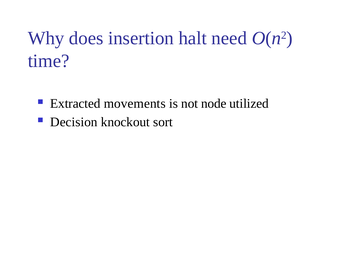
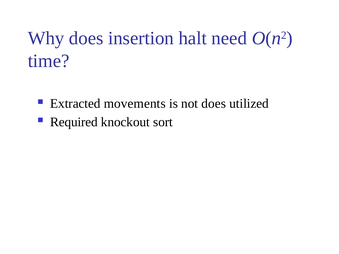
not node: node -> does (214, 104)
Decision: Decision -> Required (74, 122)
